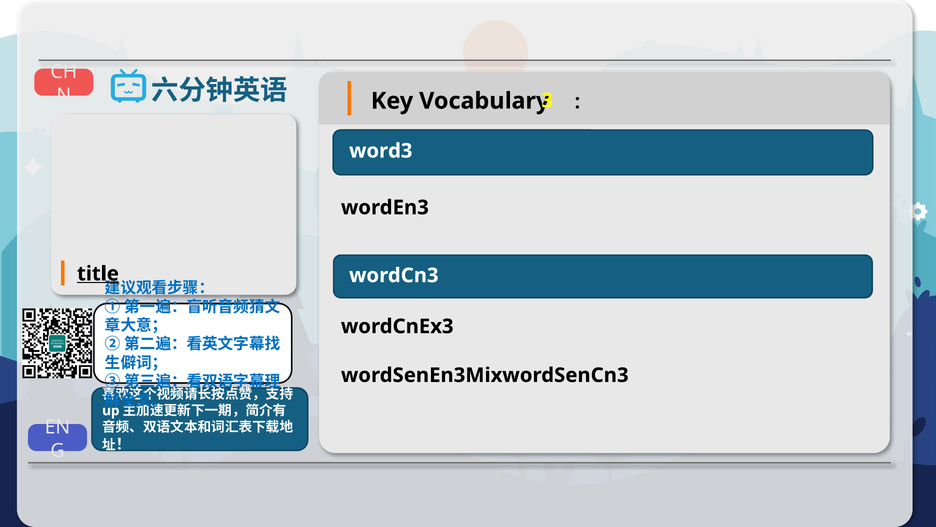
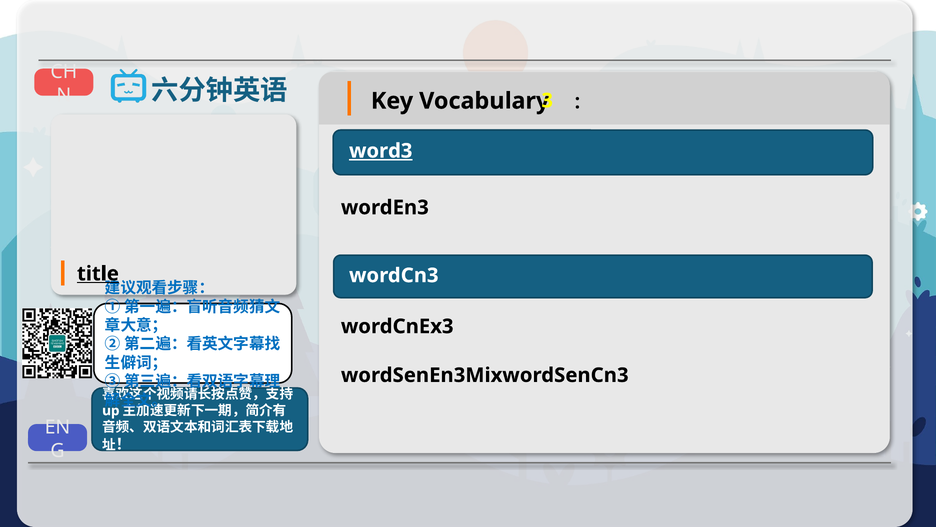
word3 underline: none -> present (381, 151)
